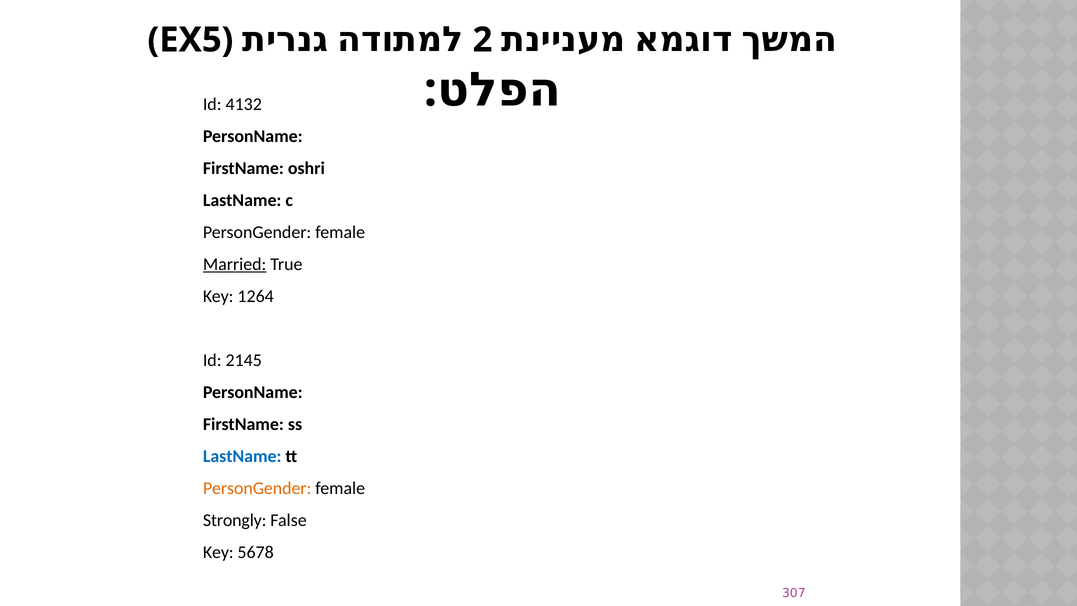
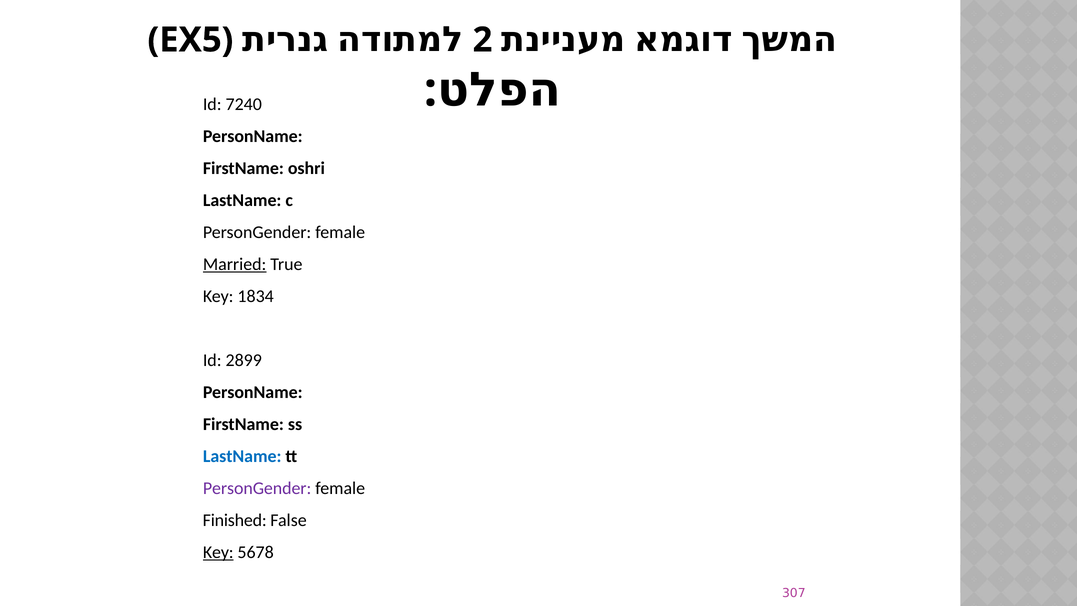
4132: 4132 -> 7240 (244, 104)
1264: 1264 -> 1834 (256, 296)
2145: 2145 -> 2899 (244, 360)
PersonGender colour: orange -> purple (257, 488)
Strongly: Strongly -> Finished (235, 520)
Key underline: none -> present (218, 552)
